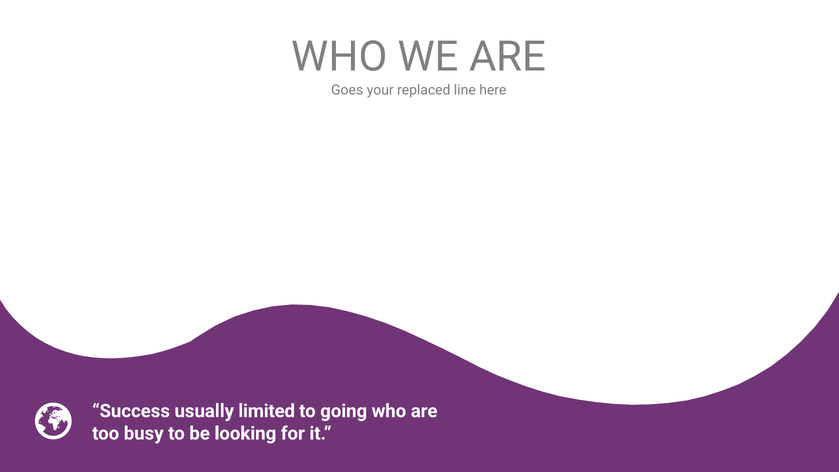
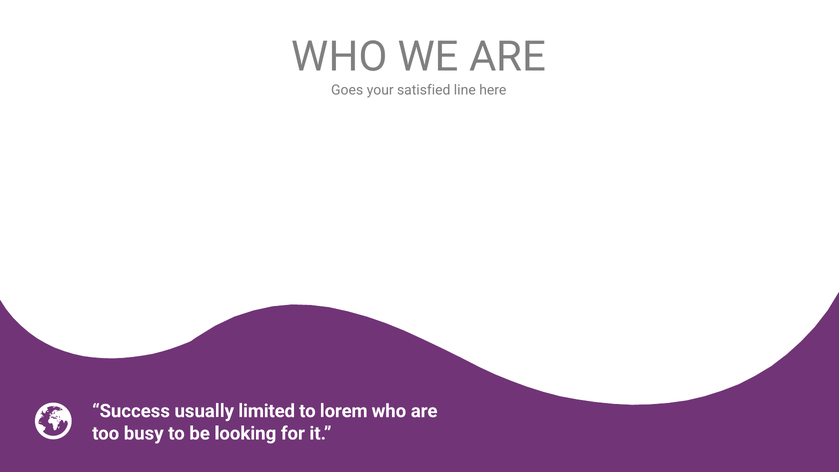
replaced: replaced -> satisfied (424, 90)
going: going -> lorem (344, 411)
